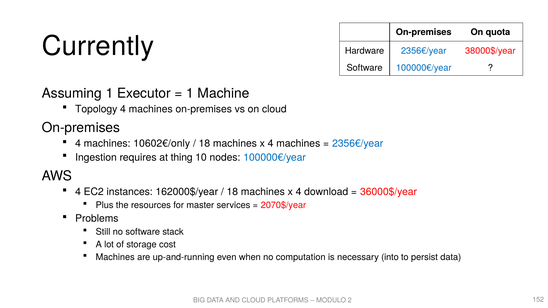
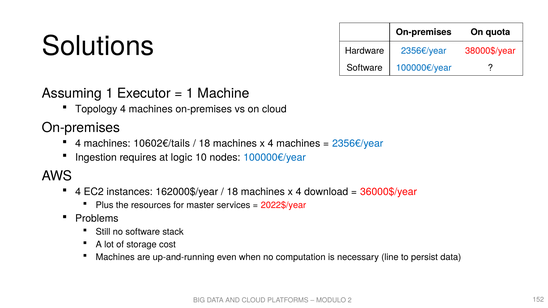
Currently: Currently -> Solutions (98, 46)
10602€/only: 10602€/only -> 10602€/tails (162, 144)
thing: thing -> logic (182, 158)
2070$/year: 2070$/year -> 2022$/year (283, 205)
into: into -> line (390, 257)
